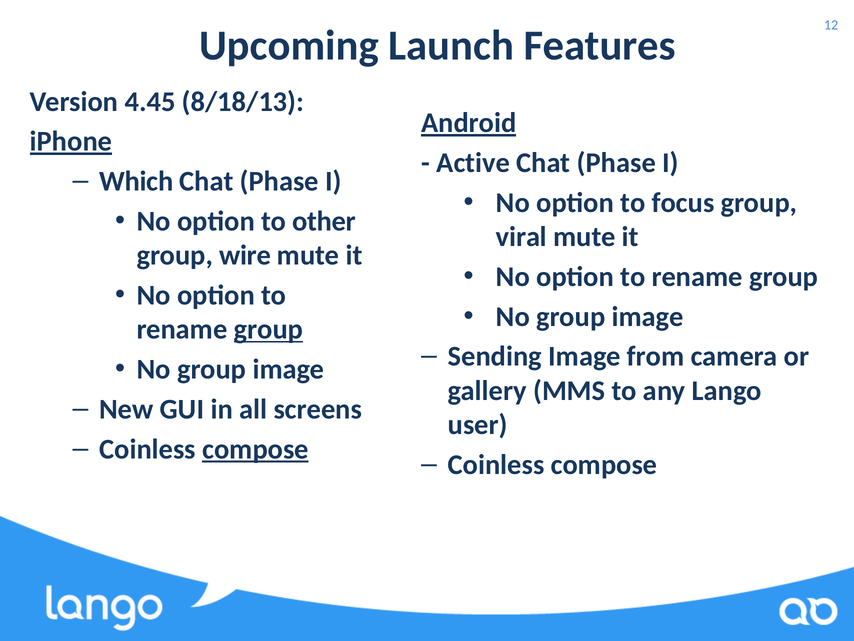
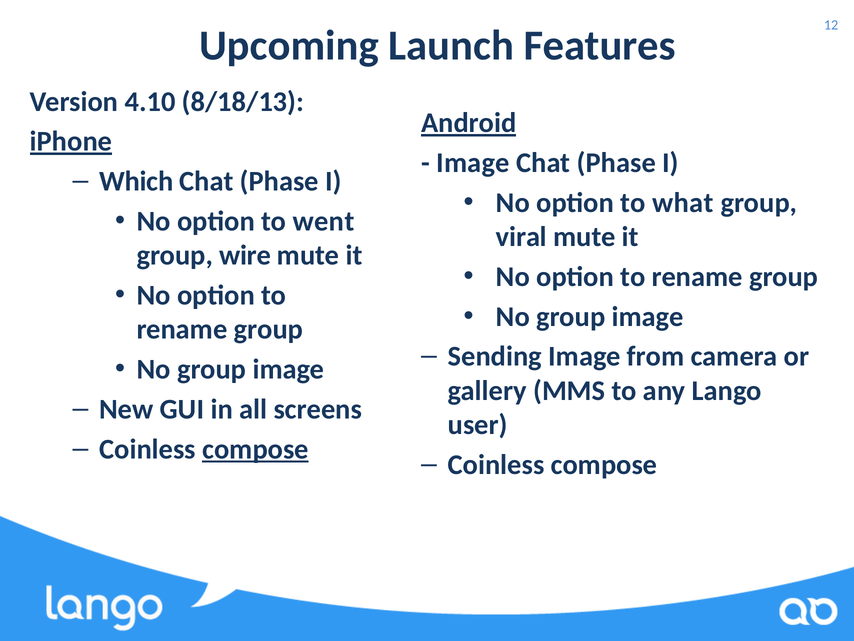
4.45: 4.45 -> 4.10 (150, 102)
Active: Active -> Image (473, 163)
focus: focus -> what (683, 203)
other: other -> went (324, 221)
group underline: present -> none (268, 329)
